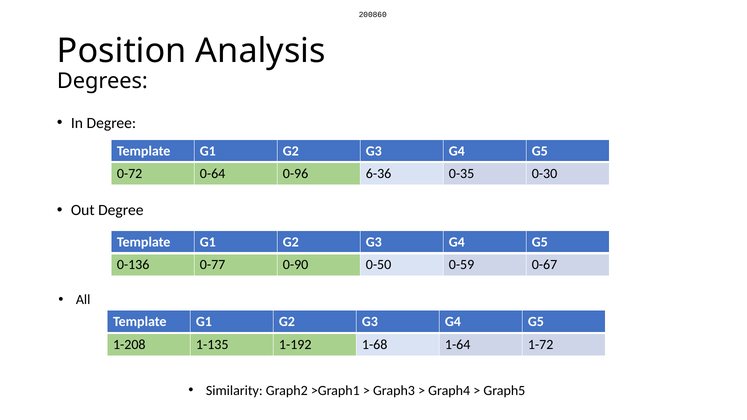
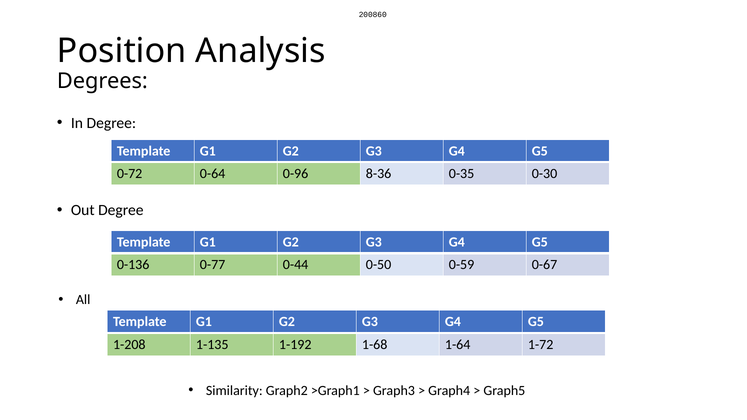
6-36: 6-36 -> 8-36 (379, 174)
0-90: 0-90 -> 0-44 (296, 265)
